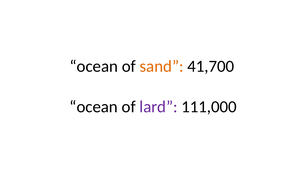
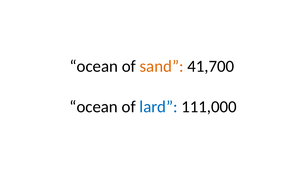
lard colour: purple -> blue (158, 107)
